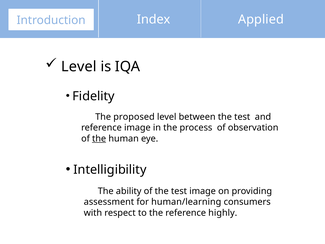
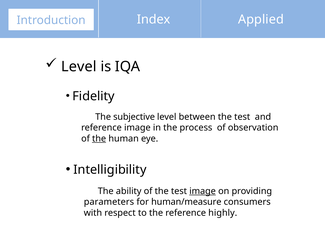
proposed: proposed -> subjective (134, 117)
image underline: none -> present (203, 191)
assessment: assessment -> parameters (109, 202)
human/learning: human/learning -> human/measure (186, 202)
